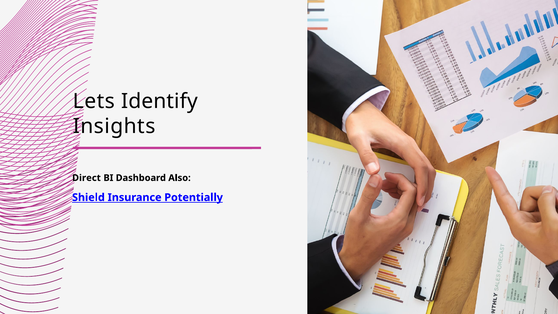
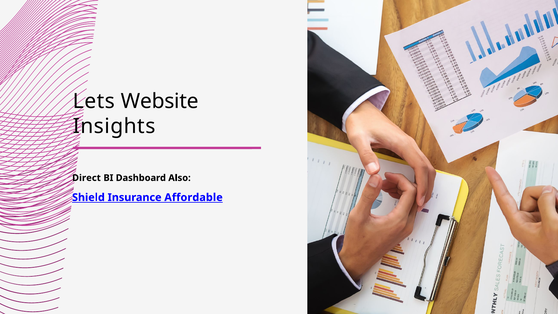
Identify: Identify -> Website (160, 101)
Potentially: Potentially -> Affordable (194, 197)
